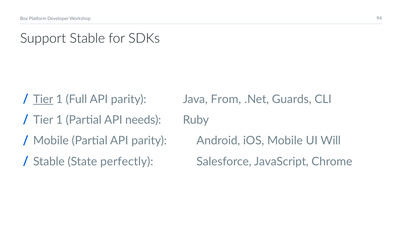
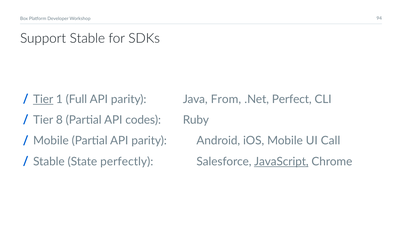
Guards: Guards -> Perfect (292, 99)
1: 1 -> 8 (59, 120)
needs: needs -> codes (143, 120)
Will: Will -> Call (331, 141)
JavaScript underline: none -> present (281, 162)
